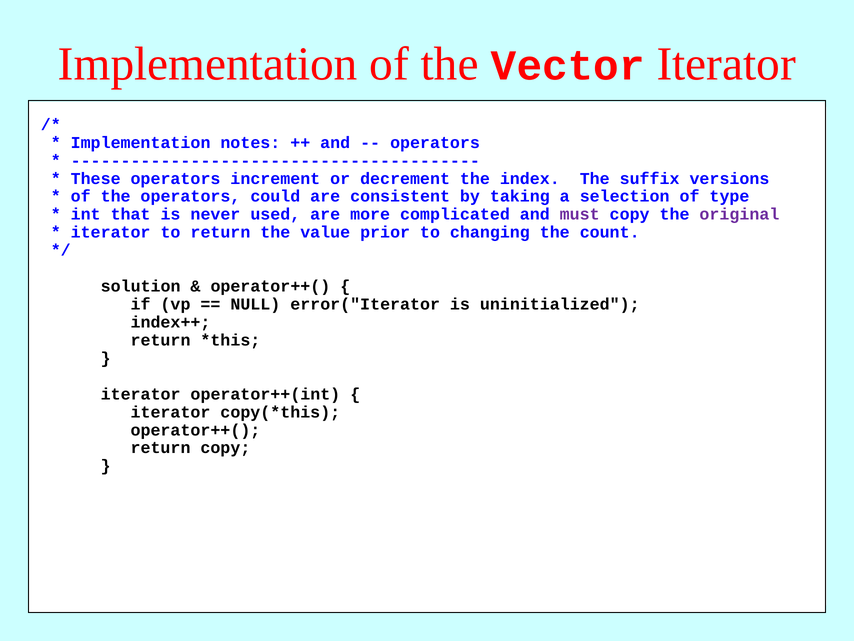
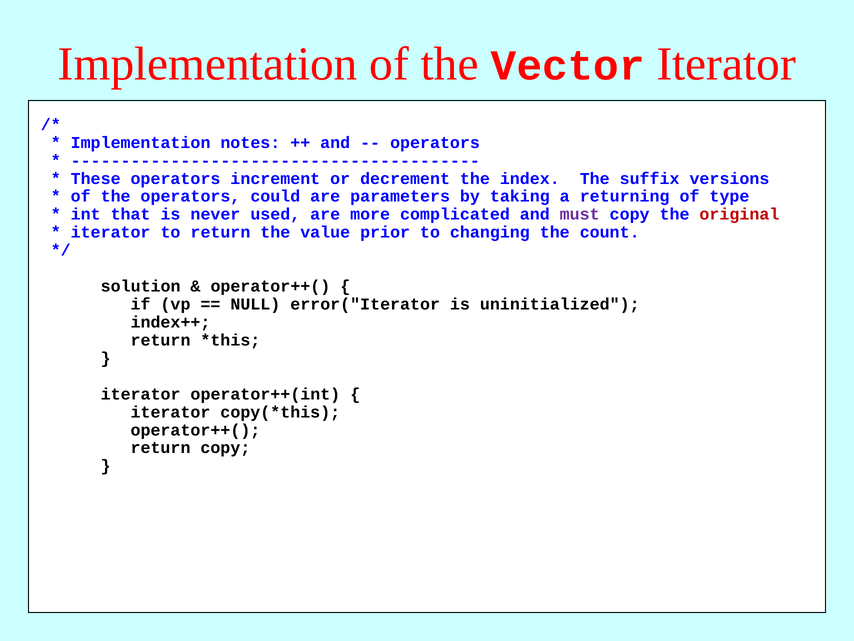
consistent: consistent -> parameters (400, 196)
selection: selection -> returning (625, 196)
original colour: purple -> red (739, 214)
